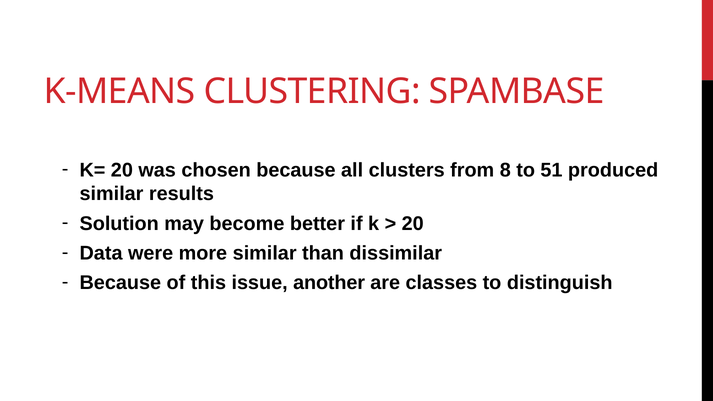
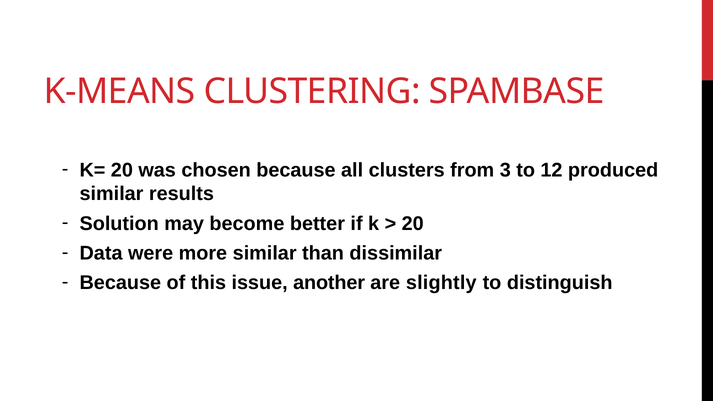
8: 8 -> 3 (505, 170)
51: 51 -> 12 (551, 170)
classes: classes -> slightly (441, 283)
